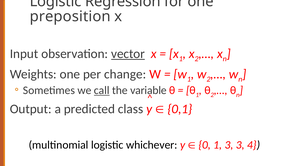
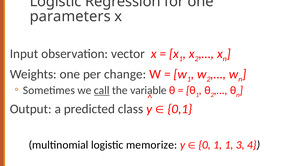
preposition: preposition -> parameters (70, 17)
vector underline: present -> none (128, 54)
whichever: whichever -> memorize (152, 145)
1 3: 3 -> 1 (229, 145)
